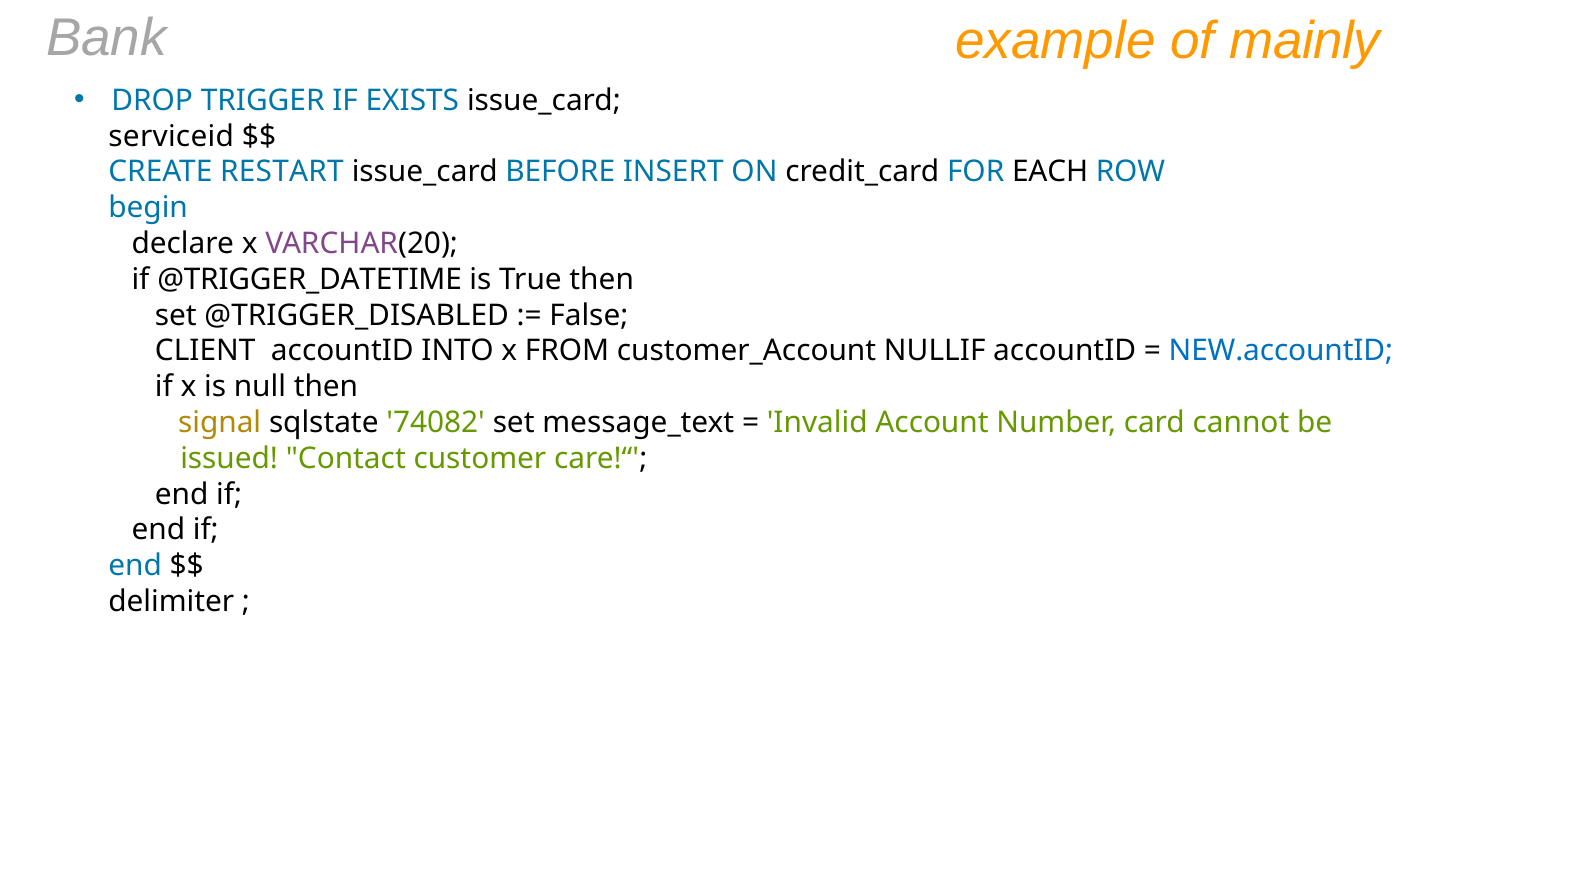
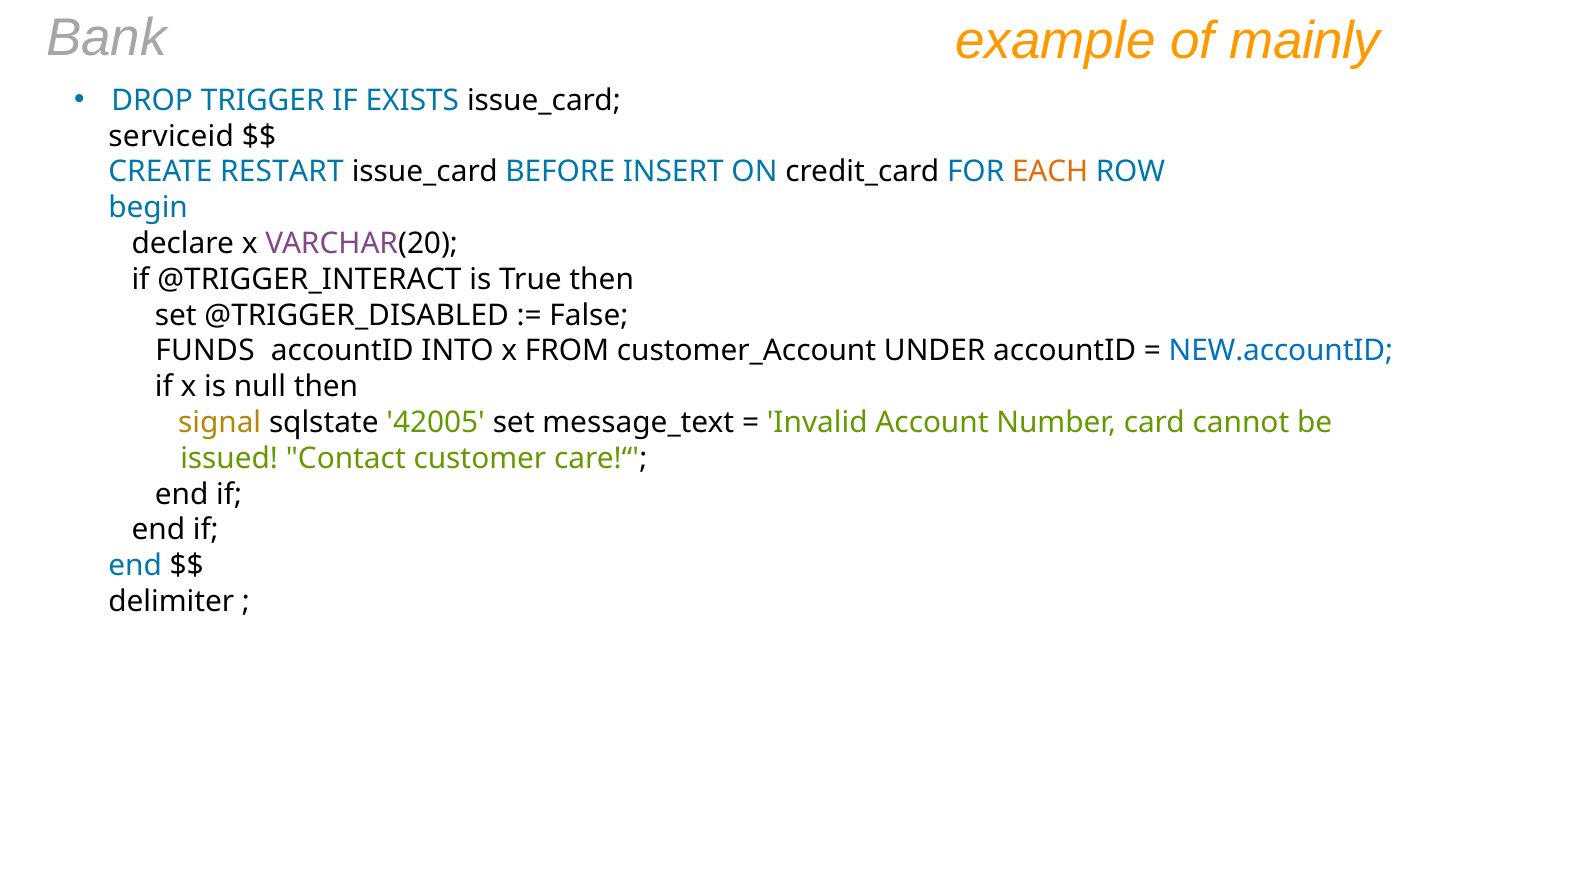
EACH colour: black -> orange (1050, 172)
@TRIGGER_DATETIME: @TRIGGER_DATETIME -> @TRIGGER_INTERACT (309, 279)
CLIENT: CLIENT -> FUNDS (205, 351)
NULLIF: NULLIF -> UNDER (935, 351)
74082: 74082 -> 42005 (436, 423)
